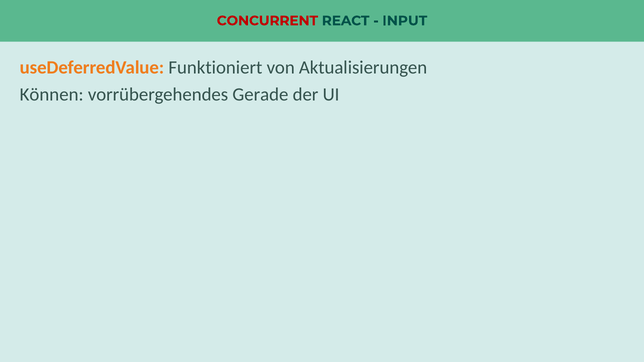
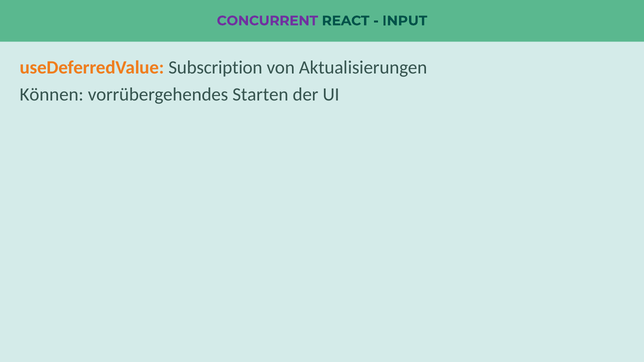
CONCURRENT colour: red -> purple (267, 21)
Funktioniert: Funktioniert -> Subscription (215, 67)
Gerade: Gerade -> Starten (260, 94)
